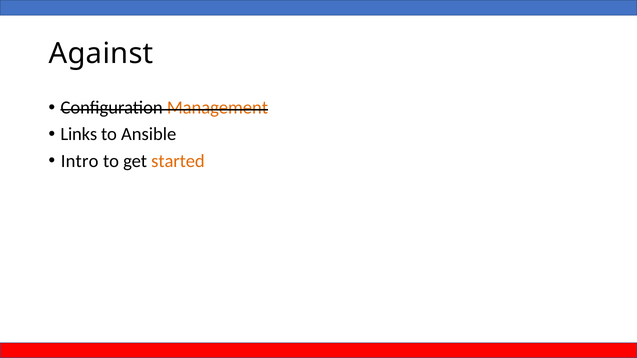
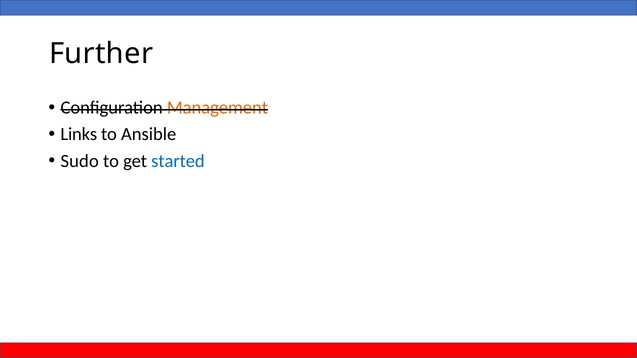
Against: Against -> Further (101, 54)
Intro: Intro -> Sudo (80, 161)
started colour: orange -> blue (178, 161)
